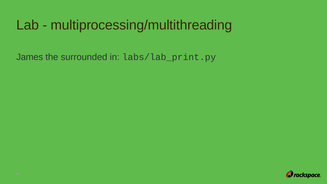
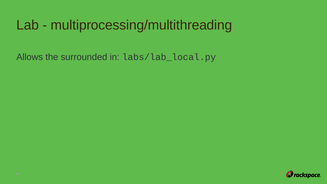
James: James -> Allows (30, 57)
labs/lab_print.py: labs/lab_print.py -> labs/lab_local.py (169, 57)
